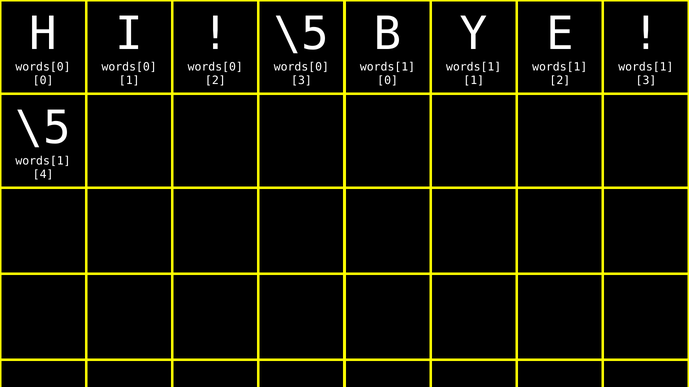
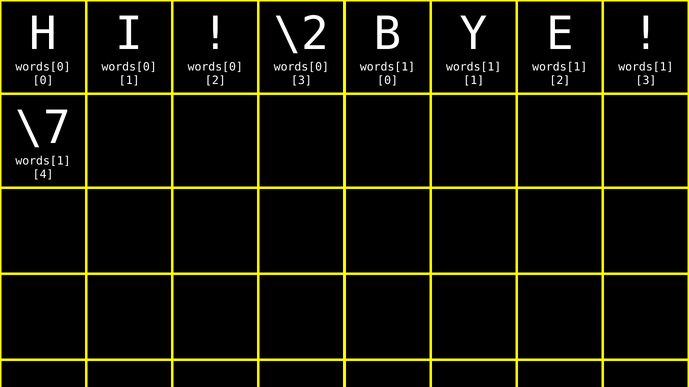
\5: \5 -> \2 (301, 34)
\5: \5 -> \7 (43, 128)
